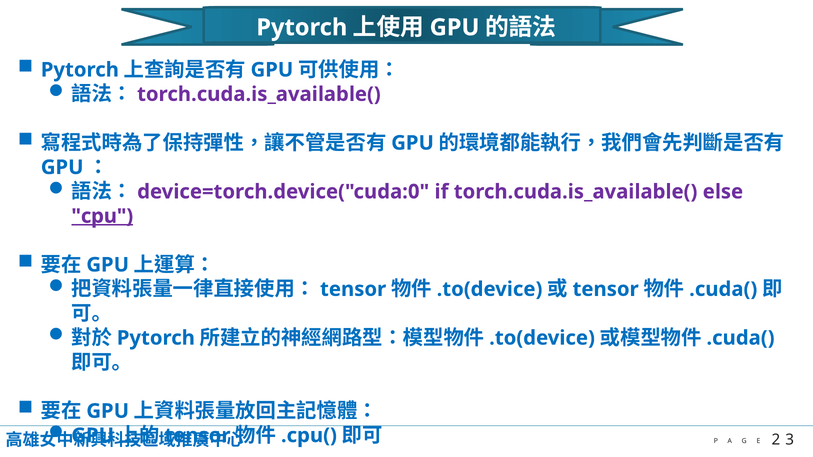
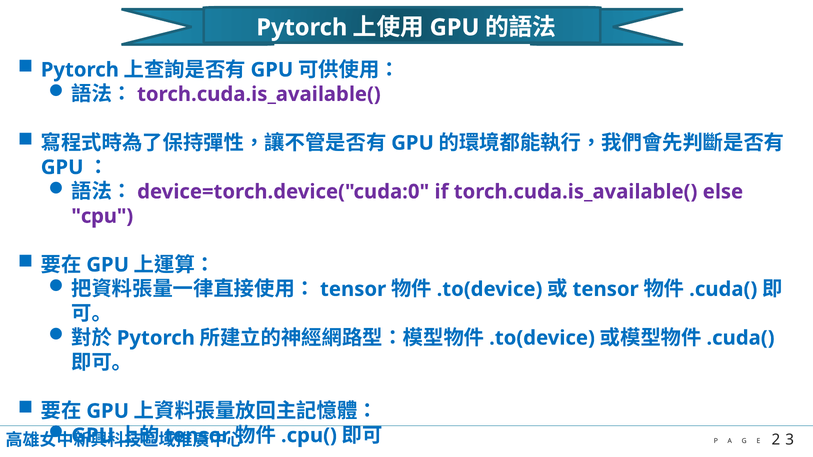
cpu underline: present -> none (102, 216)
